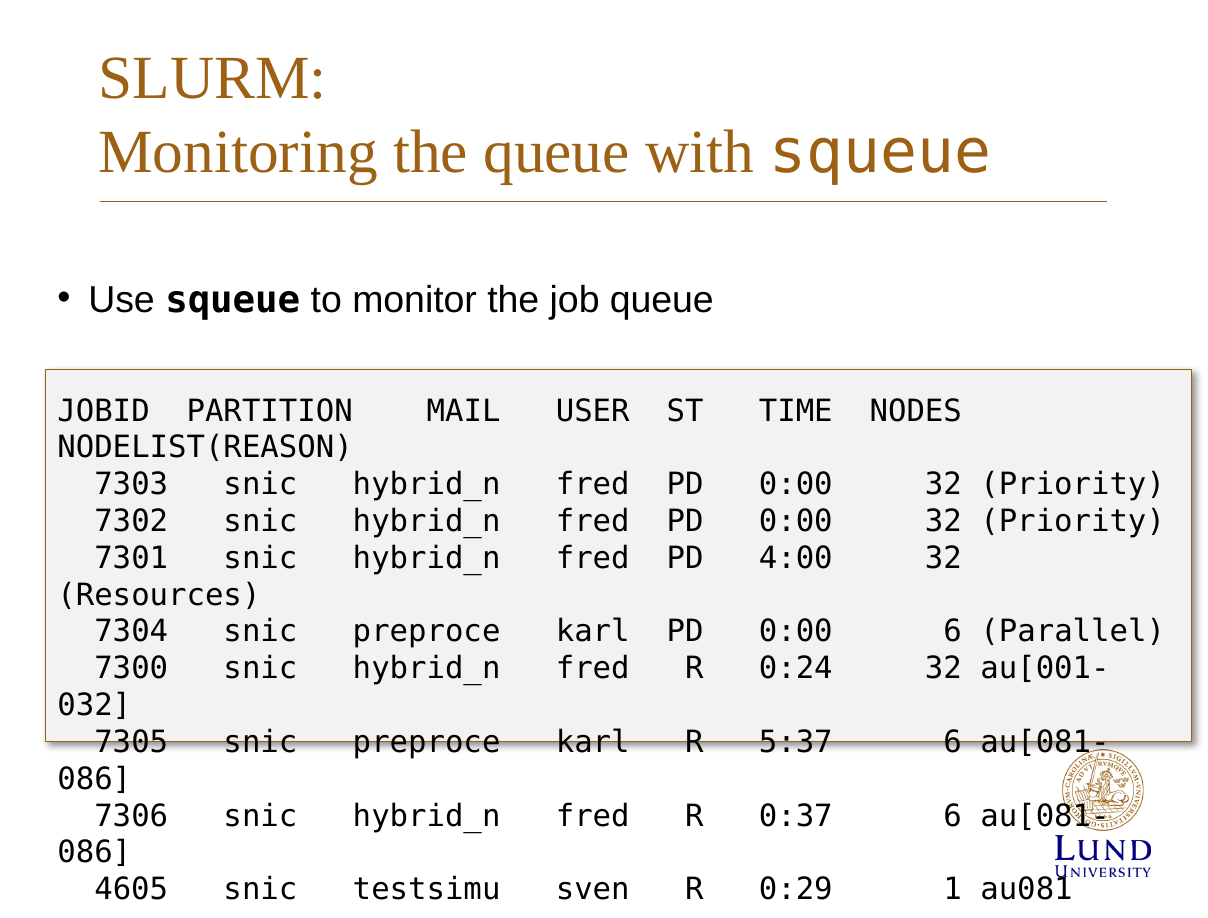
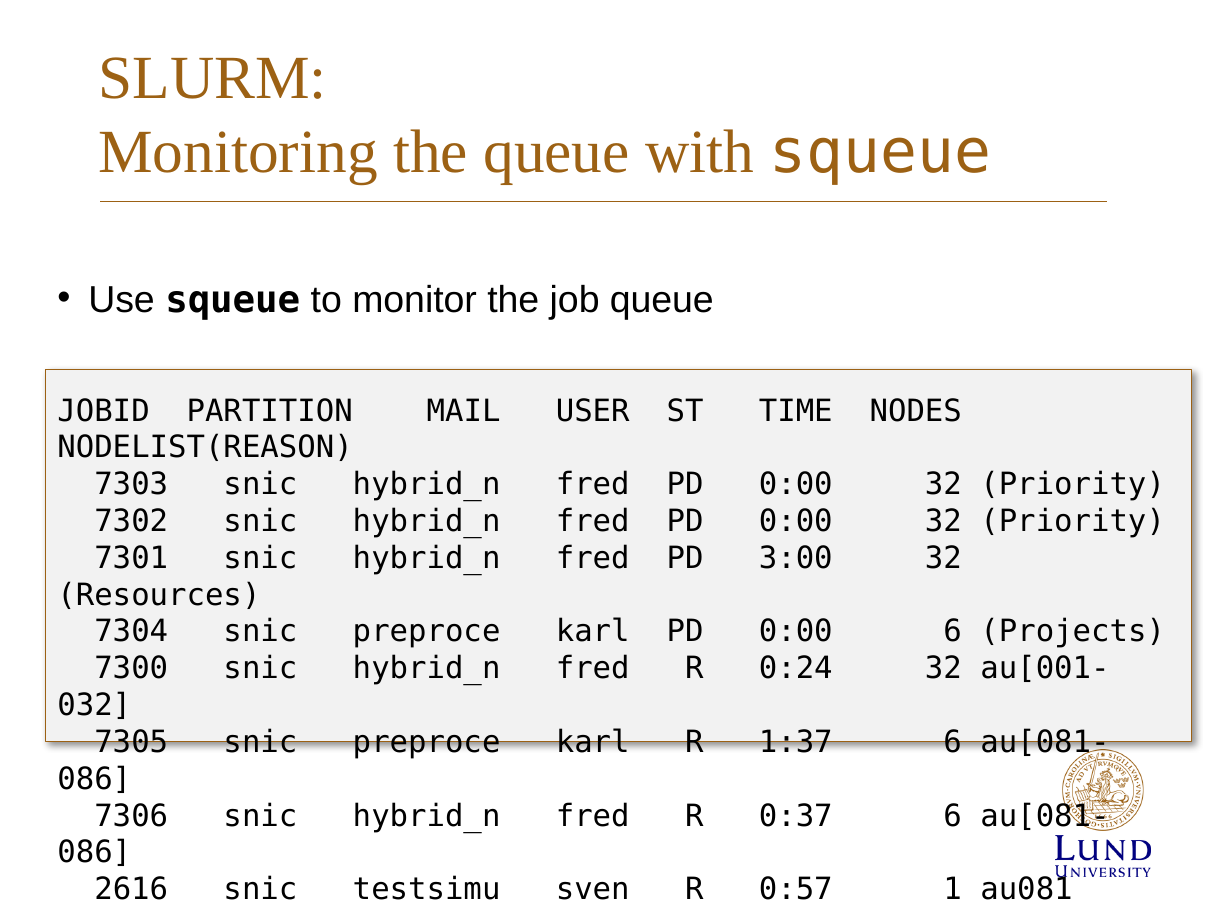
4:00: 4:00 -> 3:00 (796, 558)
Parallel: Parallel -> Projects (1073, 632)
5:37: 5:37 -> 1:37 (796, 742)
4605: 4605 -> 2616 (131, 890)
0:29: 0:29 -> 0:57 (796, 890)
